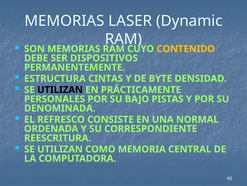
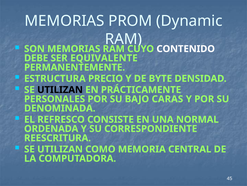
LASER: LASER -> PROM (130, 21)
CONTENIDO colour: yellow -> white (186, 49)
DISPOSITIVOS: DISPOSITIVOS -> EQUIVALENTE (104, 58)
CINTAS: CINTAS -> PRECIO (106, 78)
PISTAS: PISTAS -> CARAS (167, 99)
